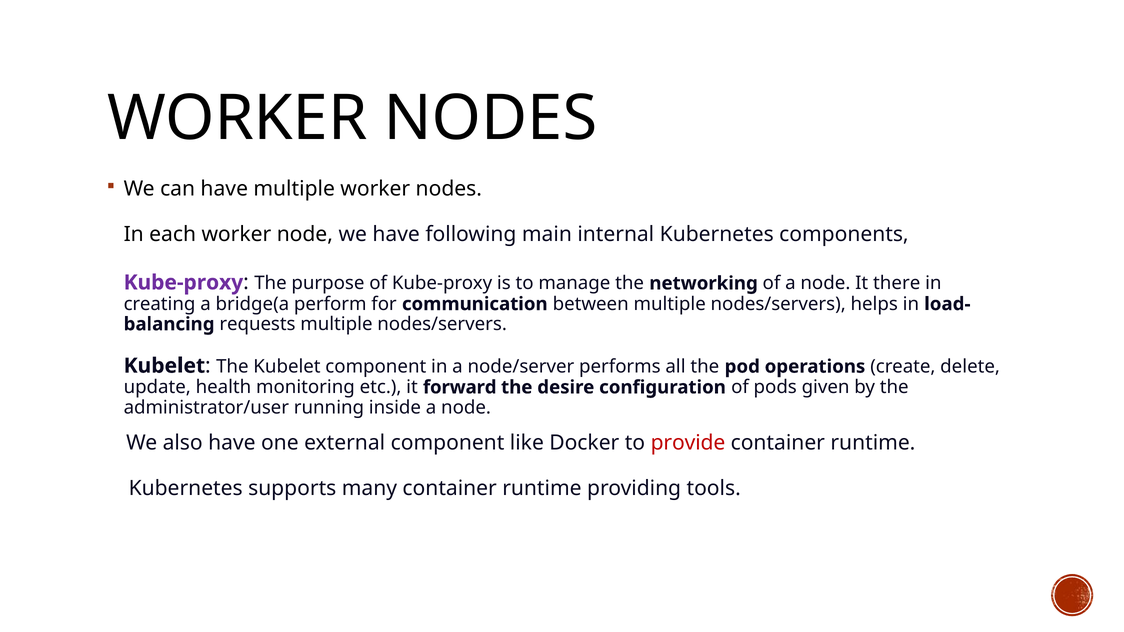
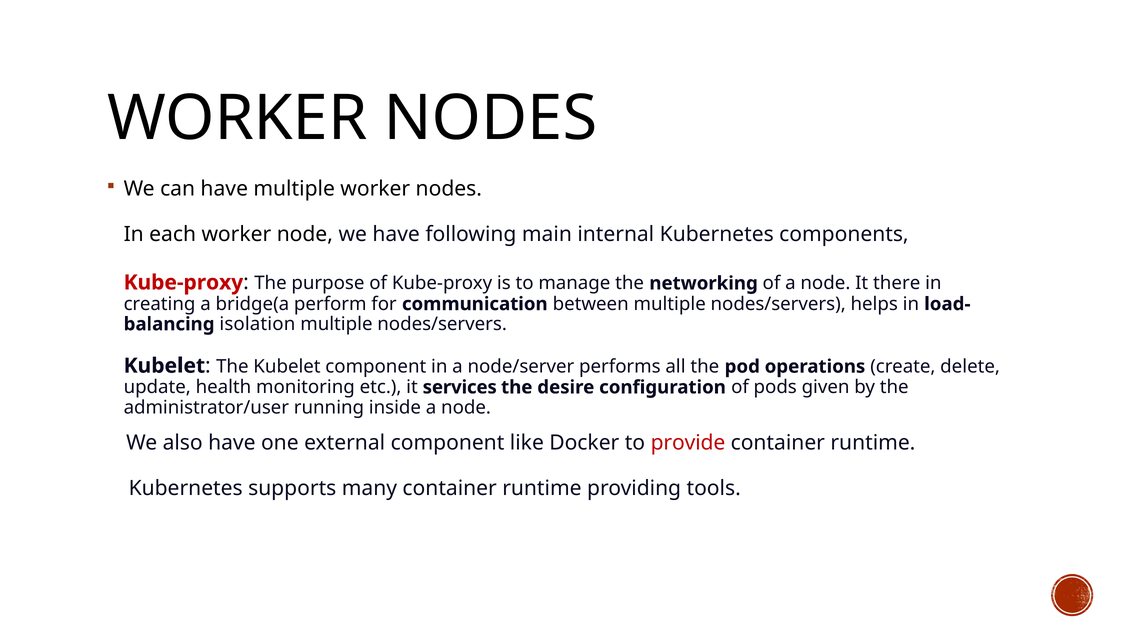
Kube-proxy colour: purple -> red (183, 283)
requests: requests -> isolation (257, 324)
forward: forward -> services (460, 387)
